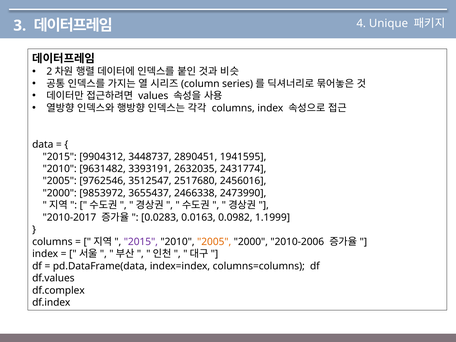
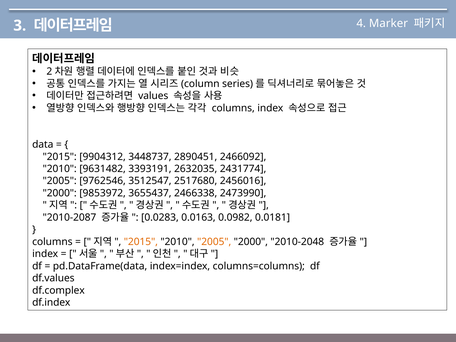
Unique: Unique -> Marker (388, 23)
1941595: 1941595 -> 2466092 (243, 157)
2010-2017: 2010-2017 -> 2010-2087 (69, 217)
1.1999: 1.1999 -> 0.0181 (273, 217)
2015 colour: purple -> orange (141, 242)
2010-2006: 2010-2006 -> 2010-2048 (297, 242)
